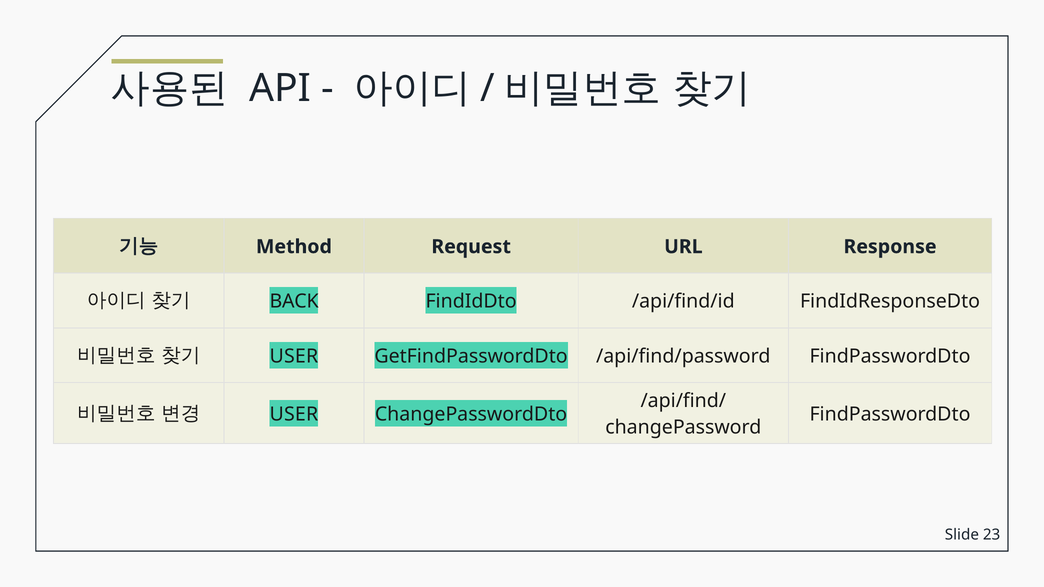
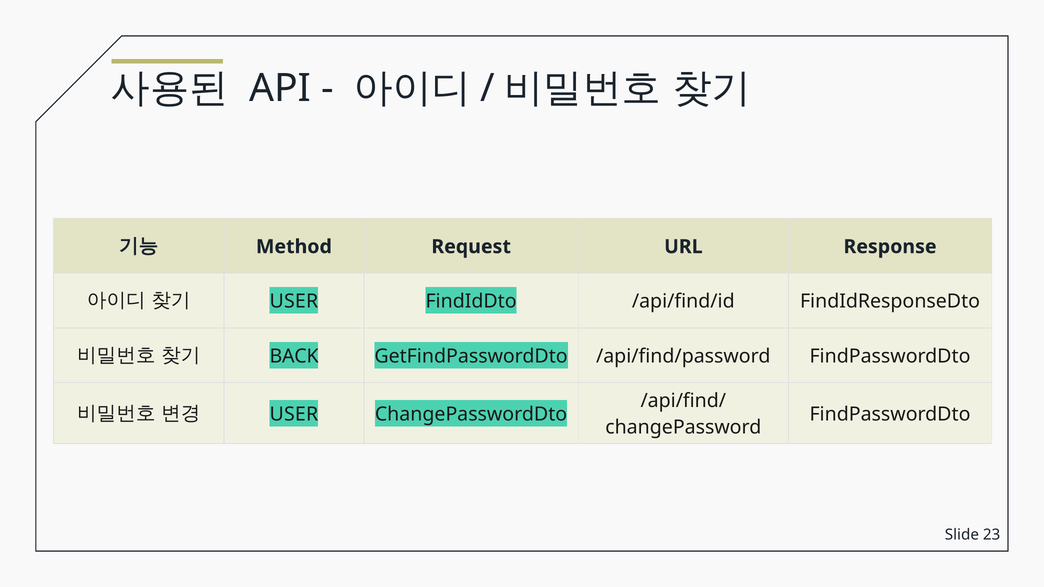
BACK: BACK -> USER (294, 302)
USER: USER -> BACK (294, 356)
